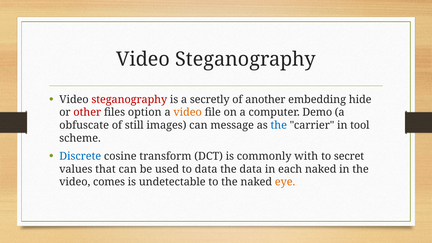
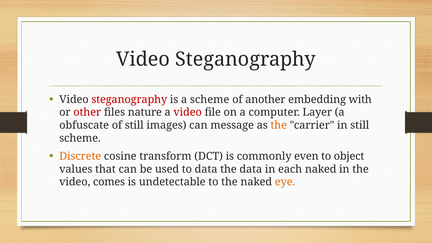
a secretly: secretly -> scheme (210, 99)
hide: hide -> with (360, 99)
option: option -> nature (145, 112)
video colour: orange -> red (188, 112)
Demo: Demo -> Layer (317, 112)
the colour: blue -> orange (279, 125)
in tool: tool -> still (360, 125)
Discrete colour: blue -> orange (80, 156)
with: with -> even (306, 156)
secret: secret -> object (349, 156)
